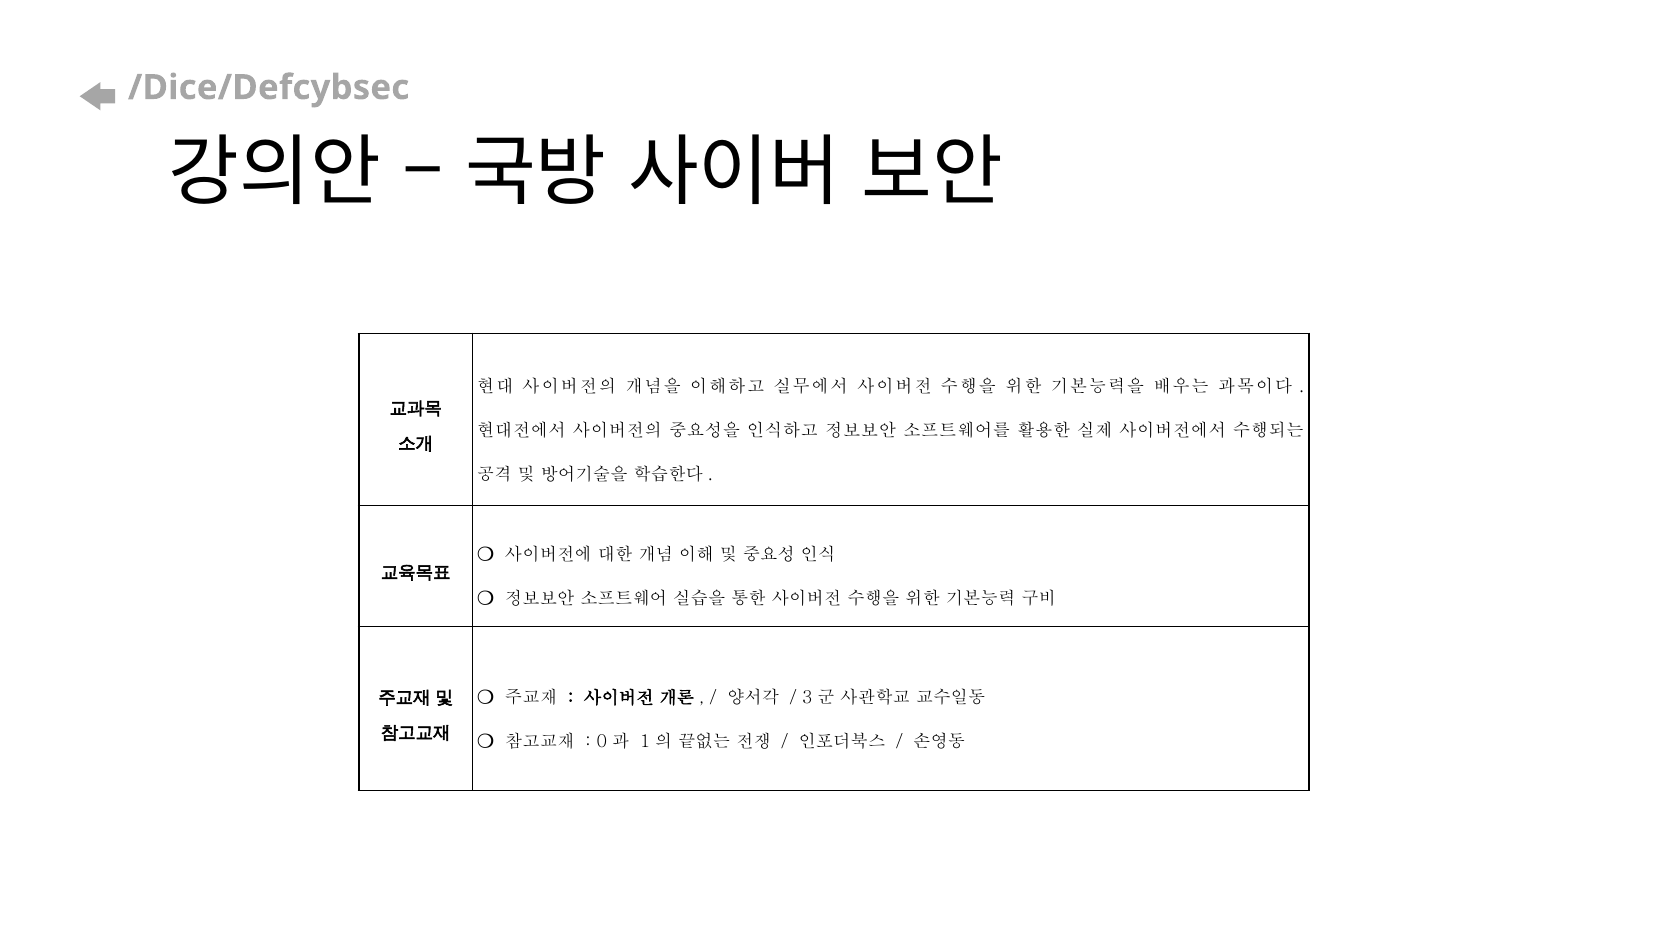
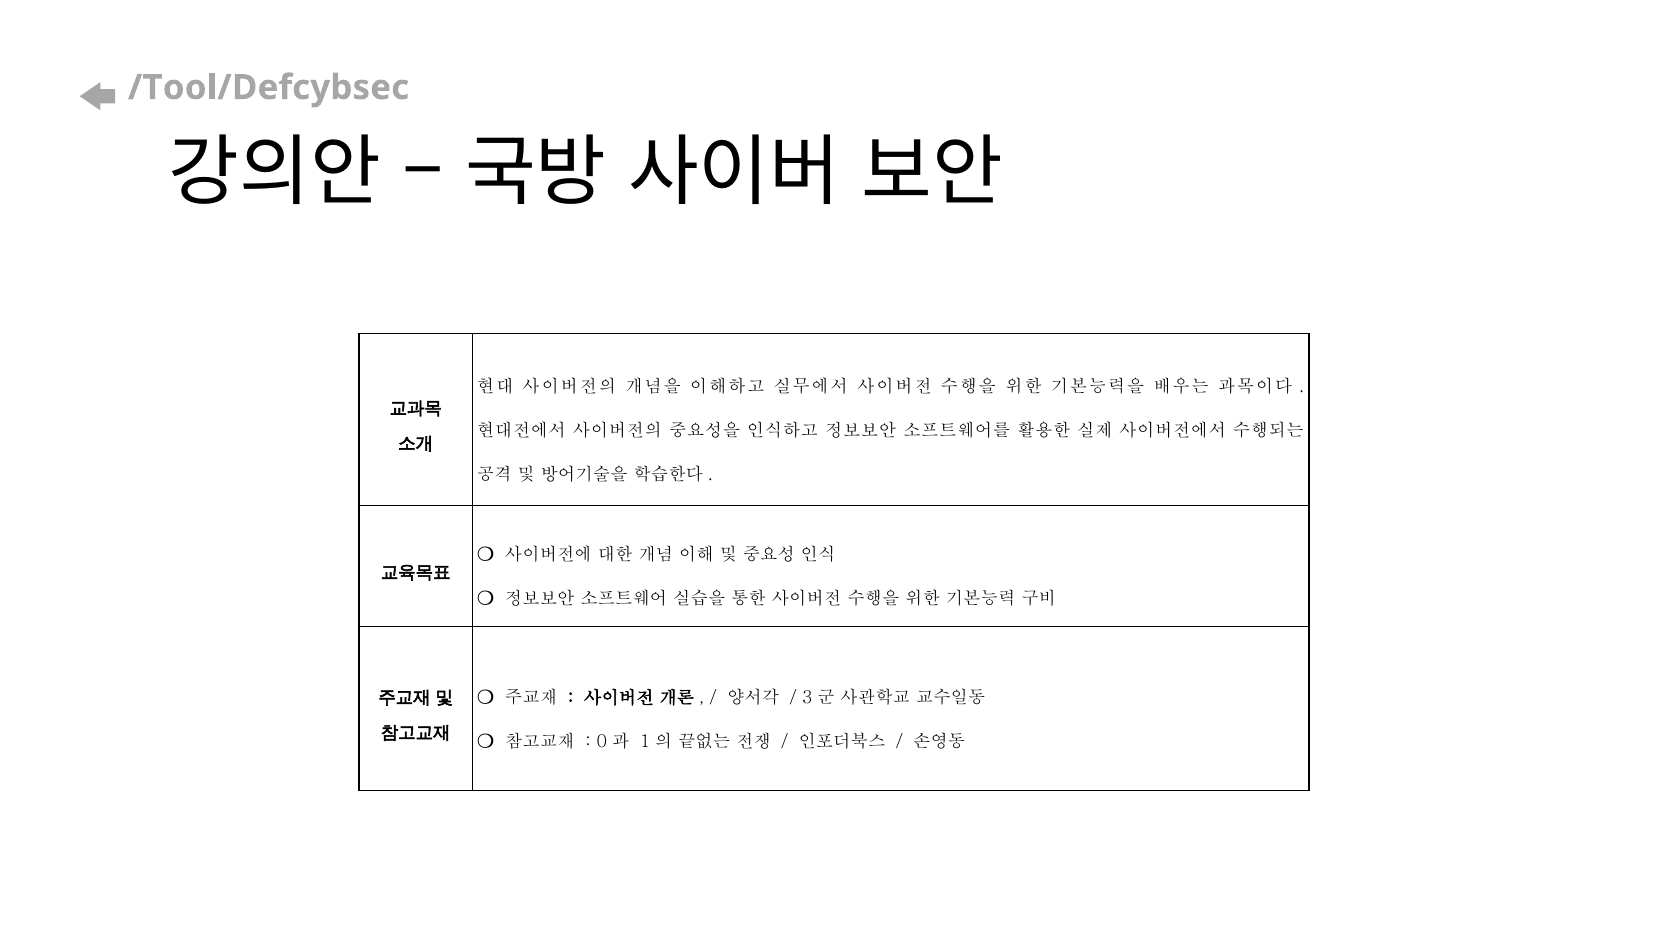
/Dice/Defcybsec: /Dice/Defcybsec -> /Tool/Defcybsec (269, 87)
